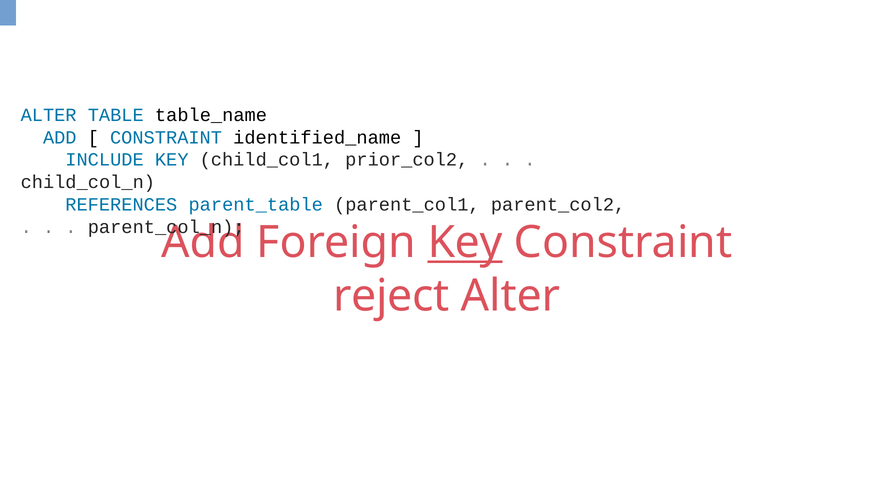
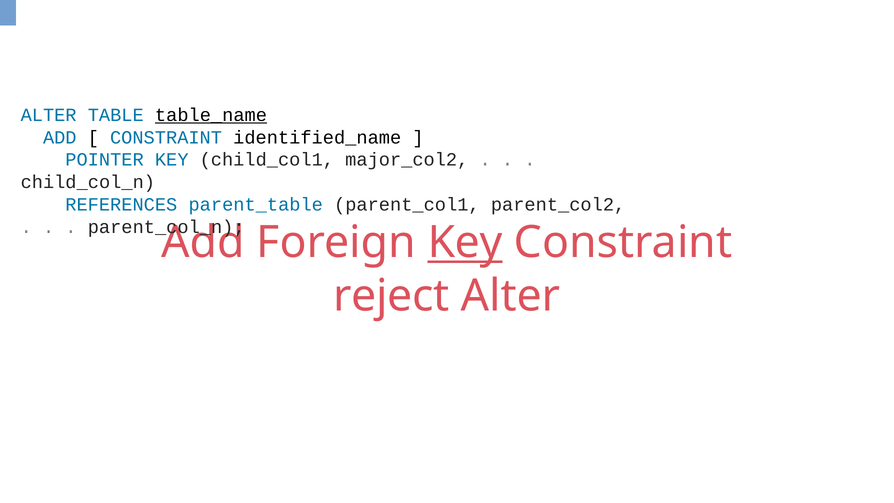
table_name underline: none -> present (211, 115)
INCLUDE: INCLUDE -> POINTER (105, 160)
prior_col2: prior_col2 -> major_col2 (407, 160)
